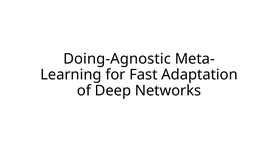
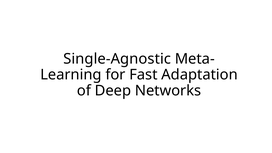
Doing-Agnostic: Doing-Agnostic -> Single-Agnostic (117, 59)
